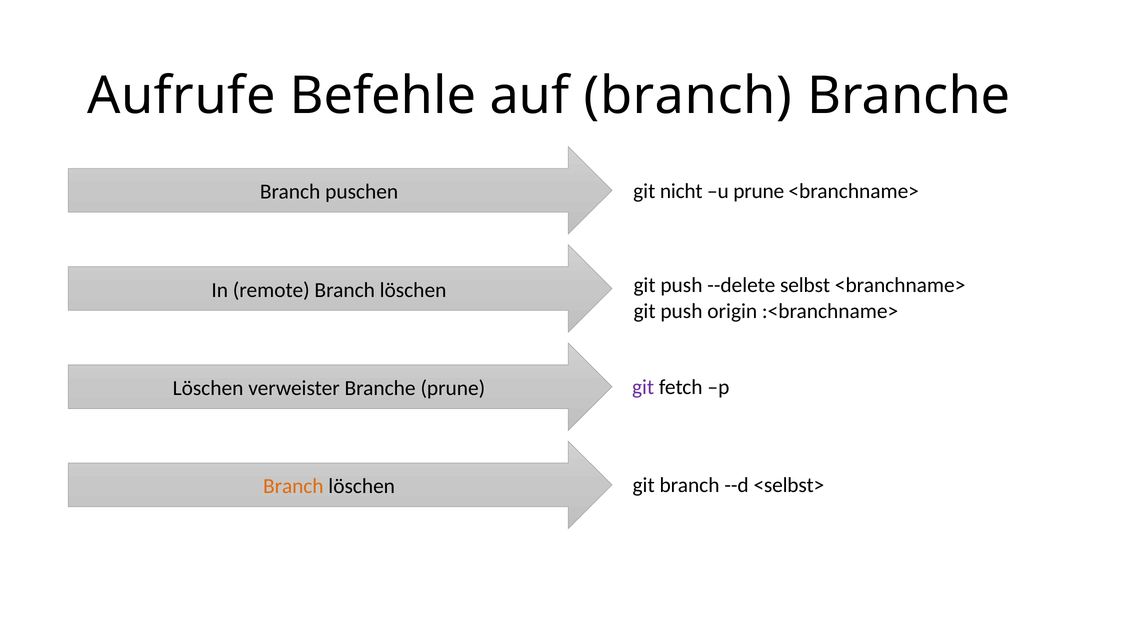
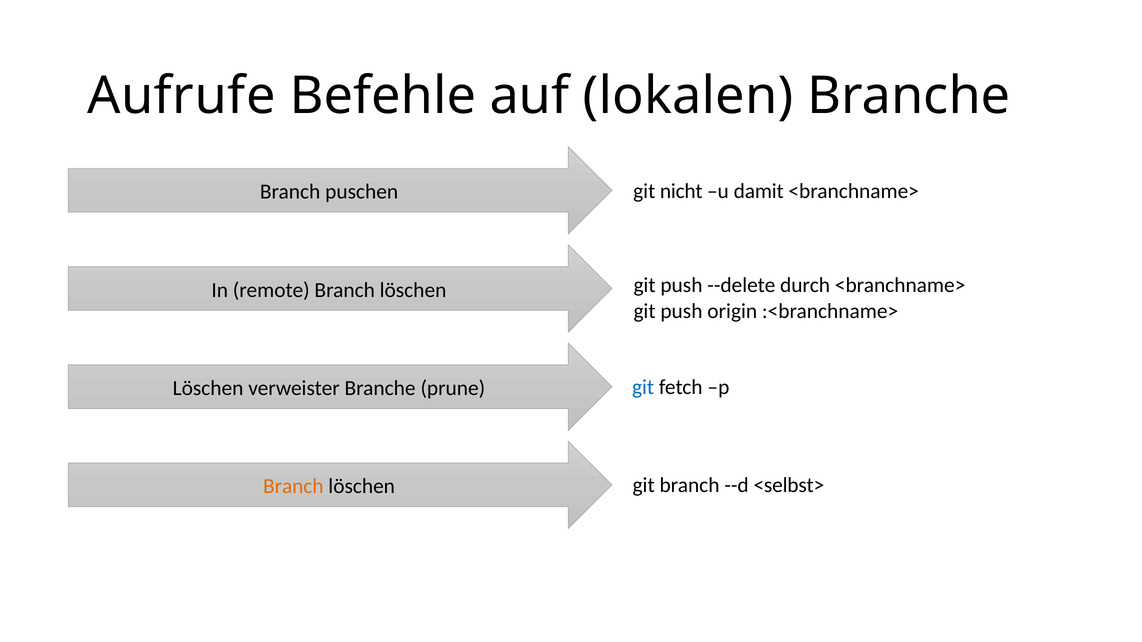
auf branch: branch -> lokalen (688, 96)
u prune: prune -> damit (759, 192)
selbst: selbst -> durch (805, 285)
git colour: purple -> blue (643, 387)
